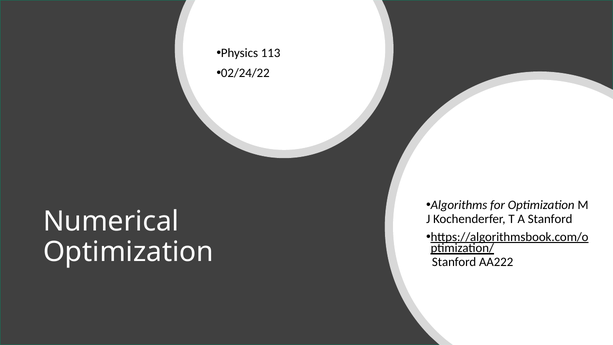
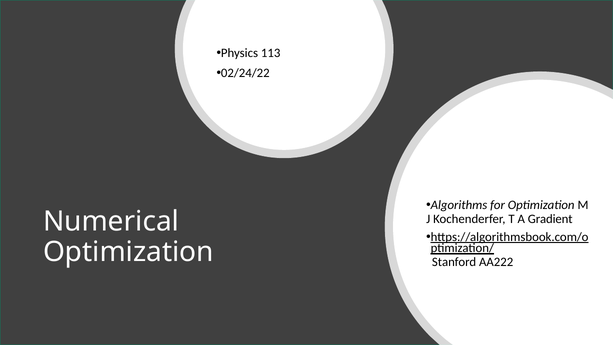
A Stanford: Stanford -> Gradient (550, 219)
